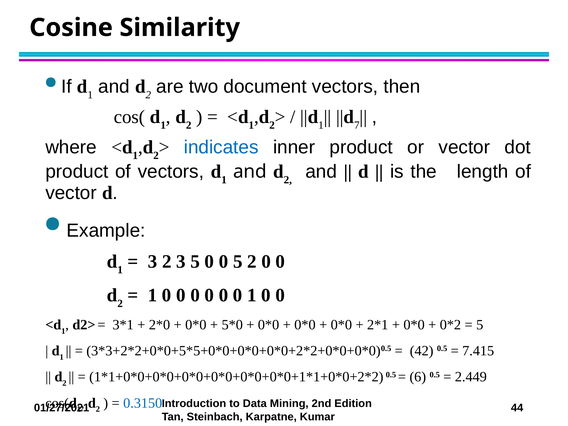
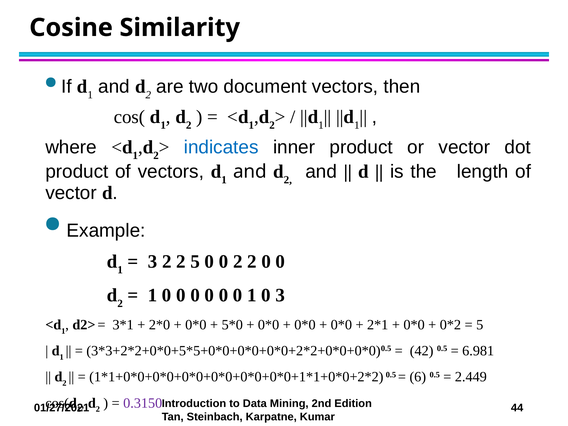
7: 7 -> 1 (357, 125)
3 2 3: 3 -> 2 (181, 261)
0 5: 5 -> 2 (238, 261)
0 1 0 0: 0 -> 3 (280, 295)
7.415: 7.415 -> 6.981 (478, 351)
0.3150 colour: blue -> purple (143, 403)
